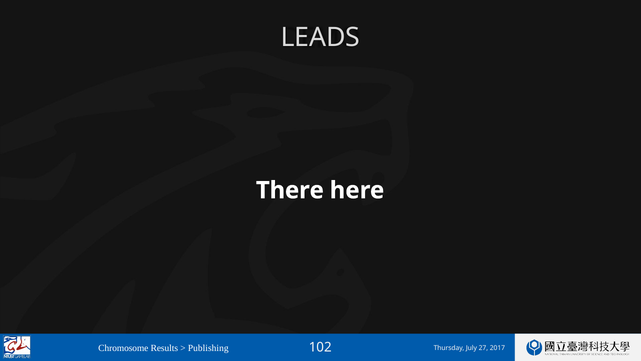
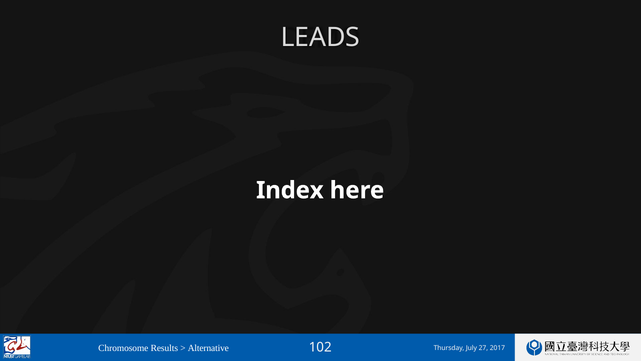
There: There -> Index (290, 190)
Publishing: Publishing -> Alternative (208, 348)
